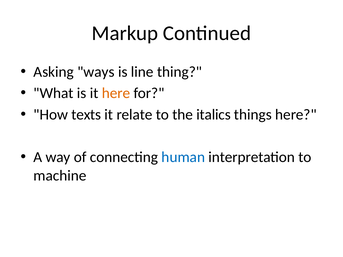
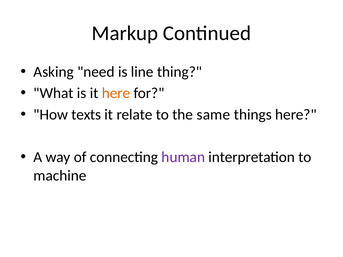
ways: ways -> need (96, 72)
italics: italics -> same (213, 115)
human colour: blue -> purple (183, 157)
